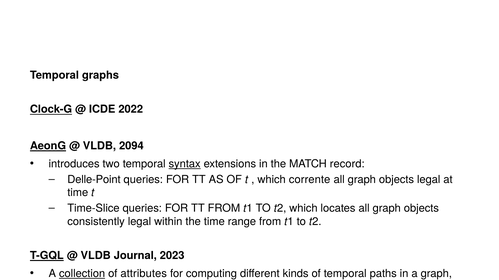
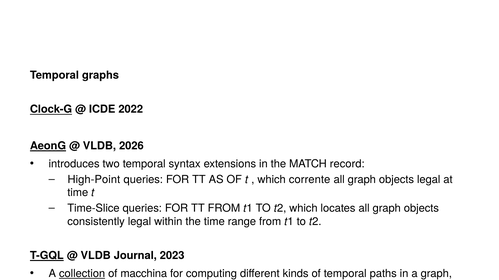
2094: 2094 -> 2026 (131, 146)
syntax underline: present -> none (185, 164)
Delle-Point: Delle-Point -> High-Point (94, 180)
attributes: attributes -> macchina (144, 274)
